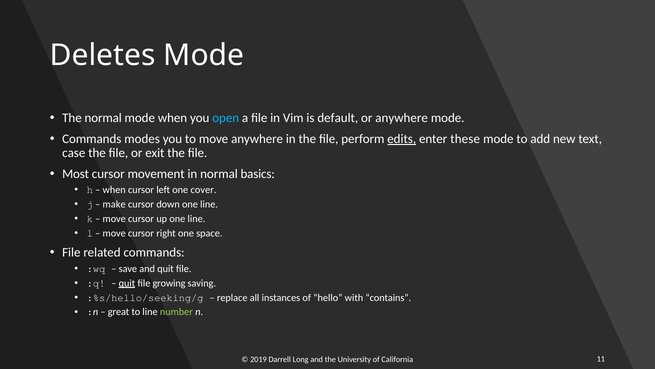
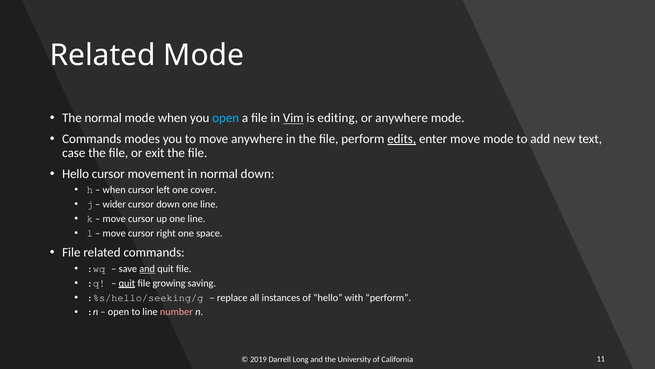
Deletes: Deletes -> Related (103, 55)
Vim underline: none -> present (293, 118)
default: default -> editing (338, 118)
enter these: these -> move (465, 139)
Most: Most -> Hello (76, 174)
normal basics: basics -> down (258, 174)
make: make -> wider (114, 204)
and underline: none -> present (147, 268)
with contains: contains -> perform (388, 297)
great: great -> open (119, 312)
number colour: light green -> pink (176, 312)
